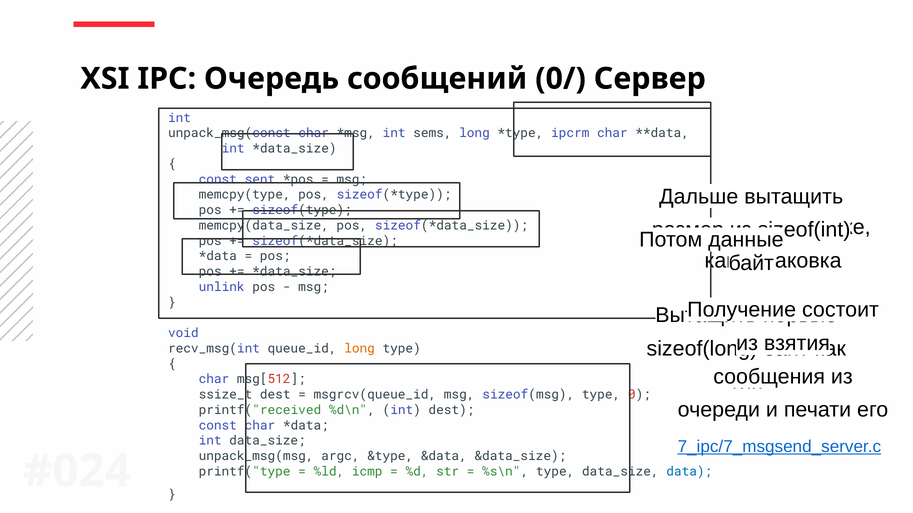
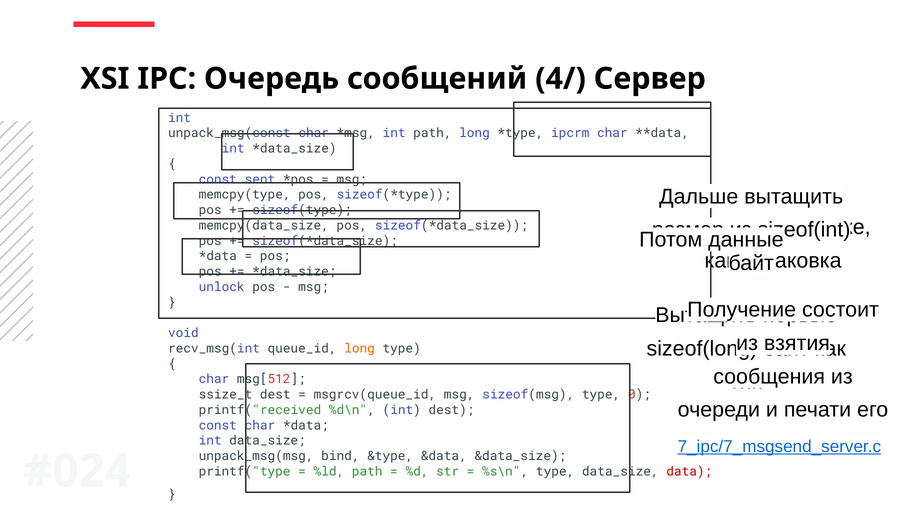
0/: 0/ -> 4/ (561, 79)
int sems: sems -> path (432, 133)
unlink: unlink -> unlock (222, 287)
argc: argc -> bind (340, 457)
%ld icmp: icmp -> path (367, 472)
data colour: blue -> red (689, 472)
